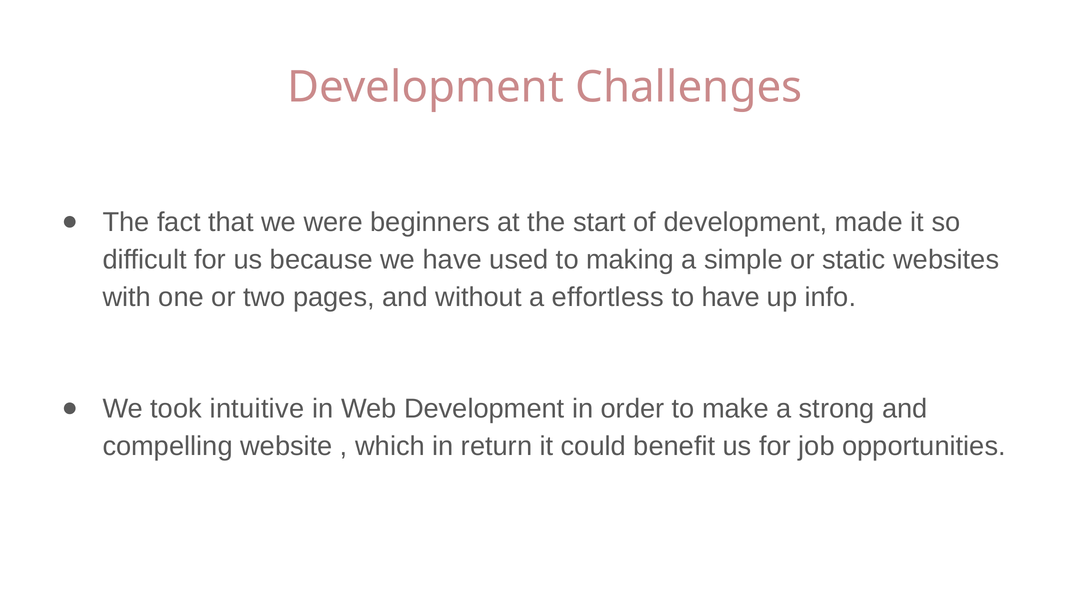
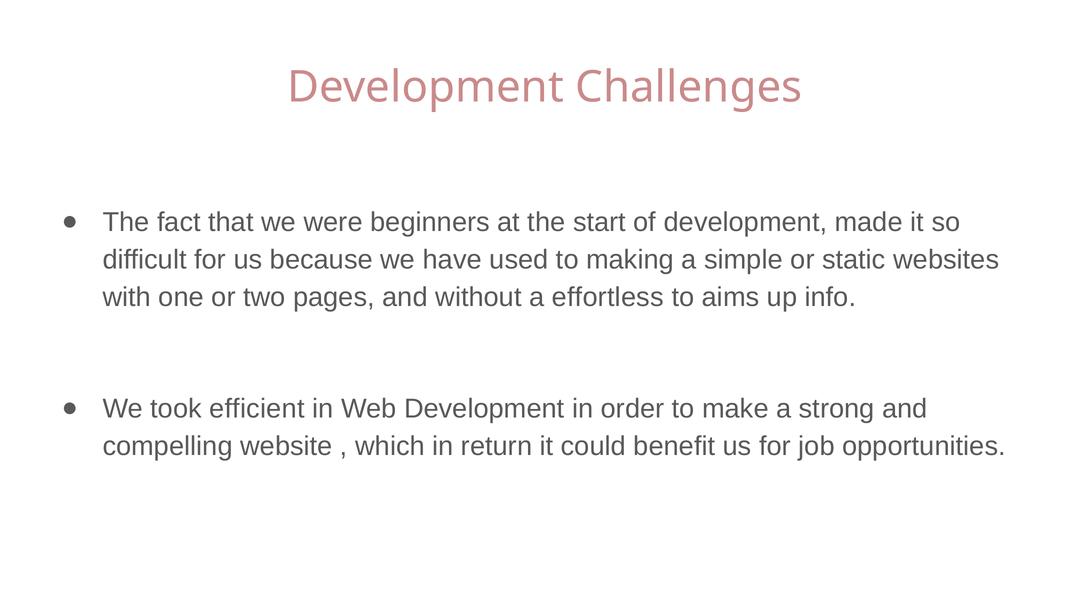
to have: have -> aims (731, 297)
intuitive: intuitive -> efficient (257, 409)
